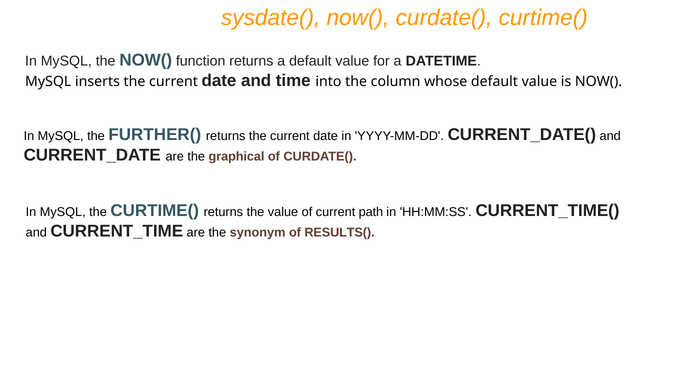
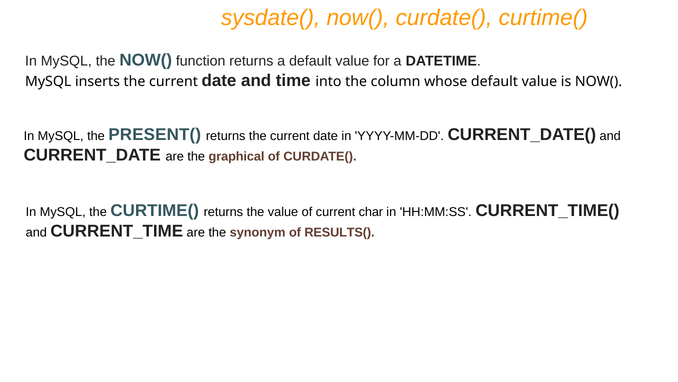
FURTHER(: FURTHER( -> PRESENT( (155, 134)
path: path -> char (371, 212)
